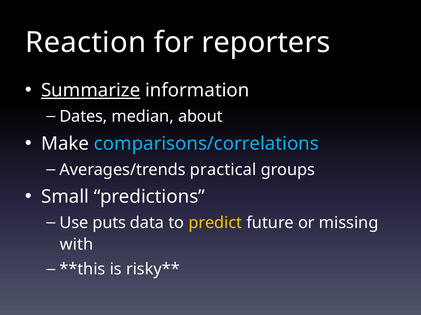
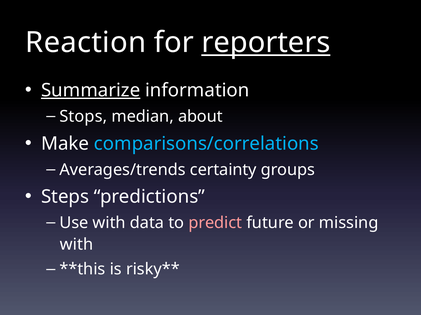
reporters underline: none -> present (266, 43)
Dates: Dates -> Stops (83, 117)
practical: practical -> certainty (223, 170)
Small: Small -> Steps (65, 197)
Use puts: puts -> with (109, 223)
predict colour: yellow -> pink (215, 223)
